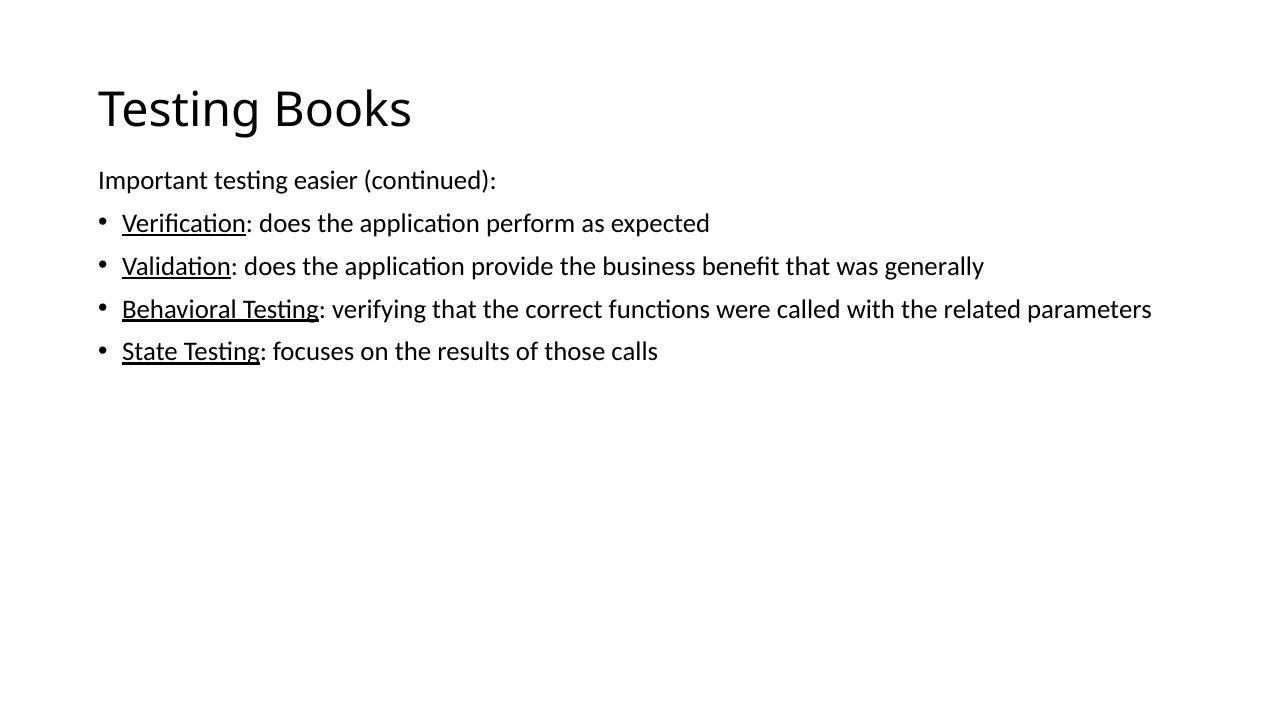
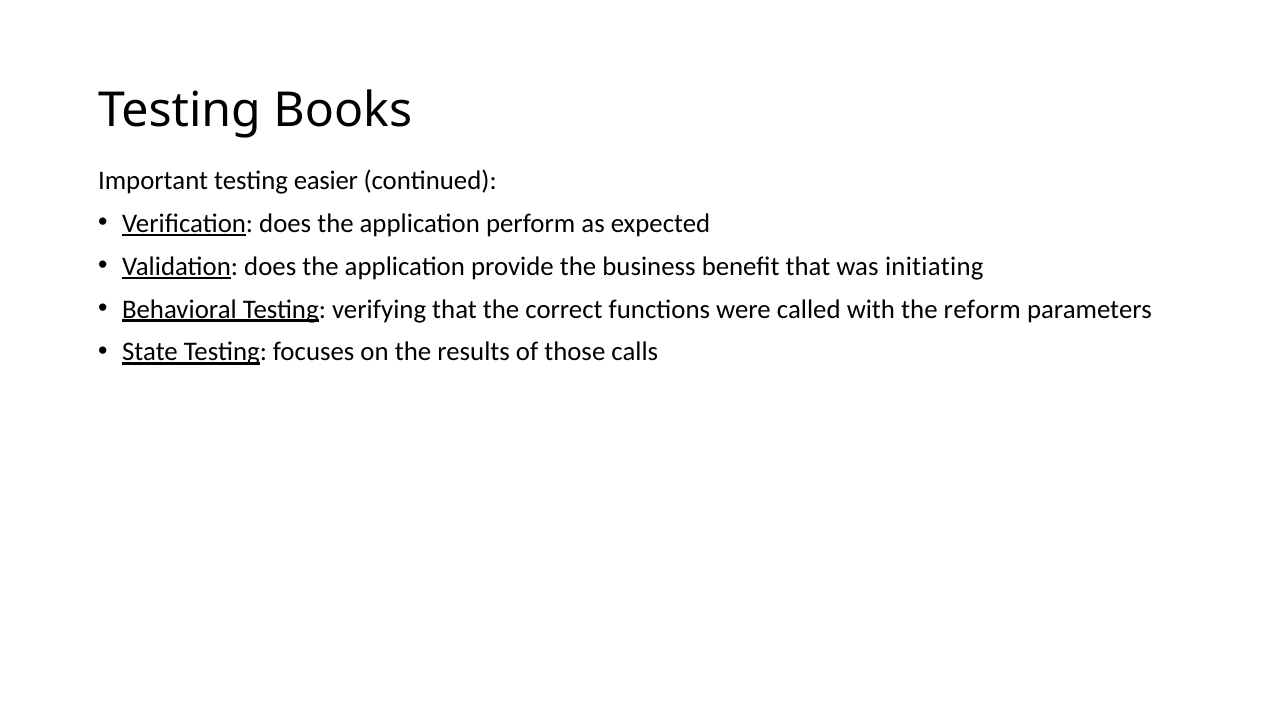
generally: generally -> initiating (934, 266)
related: related -> reform (982, 309)
